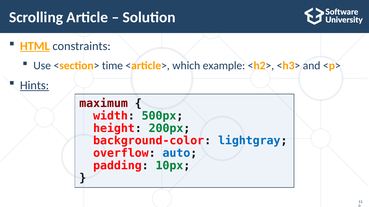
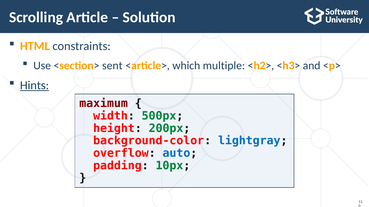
HTML underline: present -> none (35, 46)
time: time -> sent (112, 66)
example: example -> multiple (224, 66)
